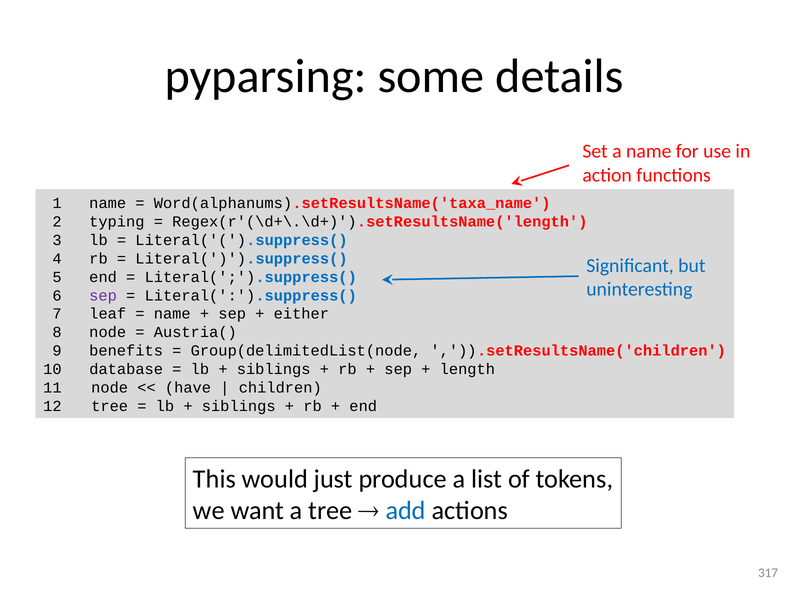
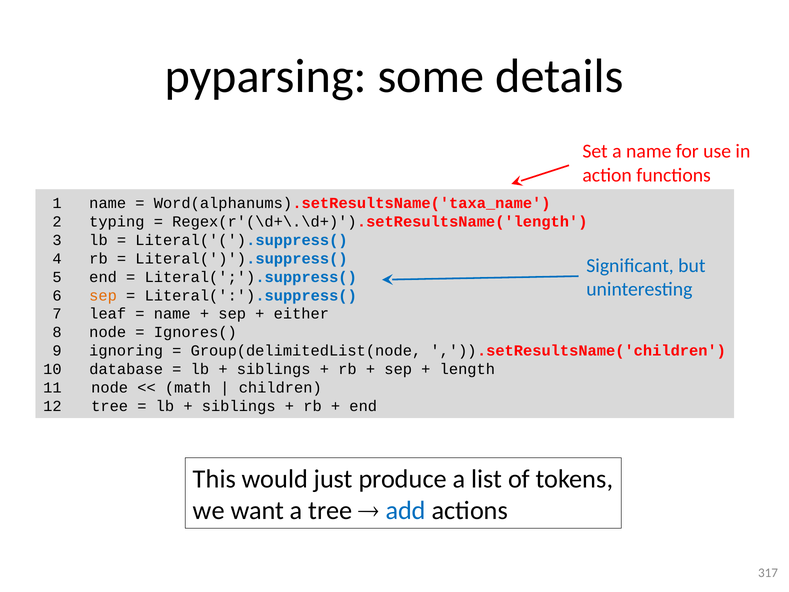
sep colour: purple -> orange (103, 295)
Austria(: Austria( -> Ignores( (195, 332)
benefits: benefits -> ignoring (126, 351)
have: have -> math (188, 387)
